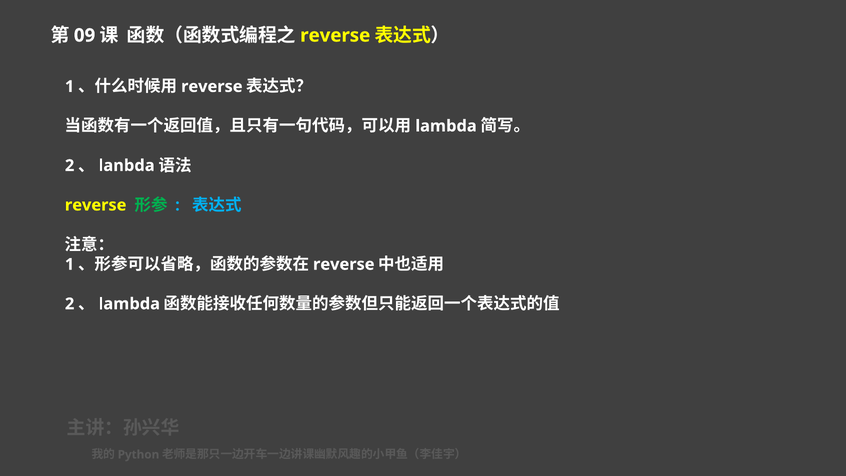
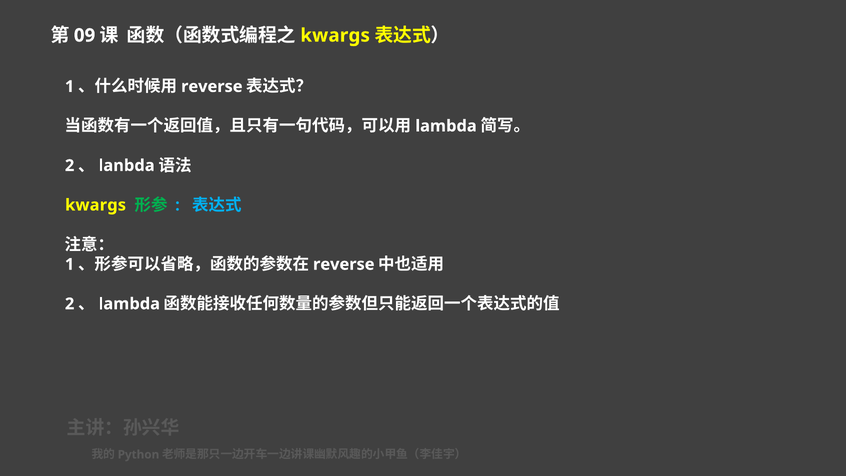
reverse: reverse -> kwargs (335, 35)
reverse: reverse -> kwargs (96, 205)
